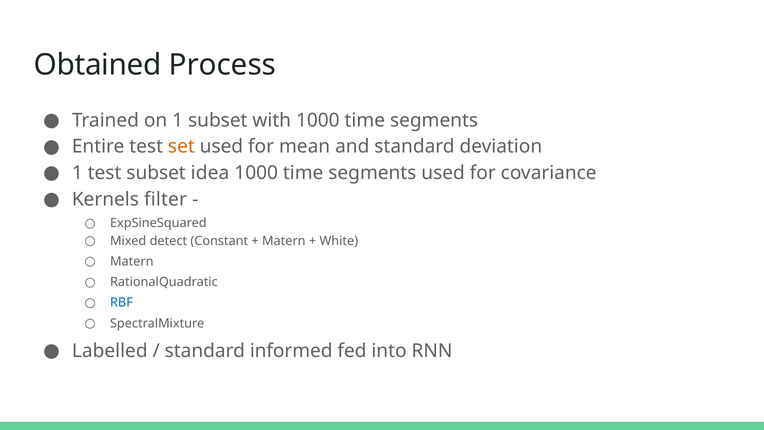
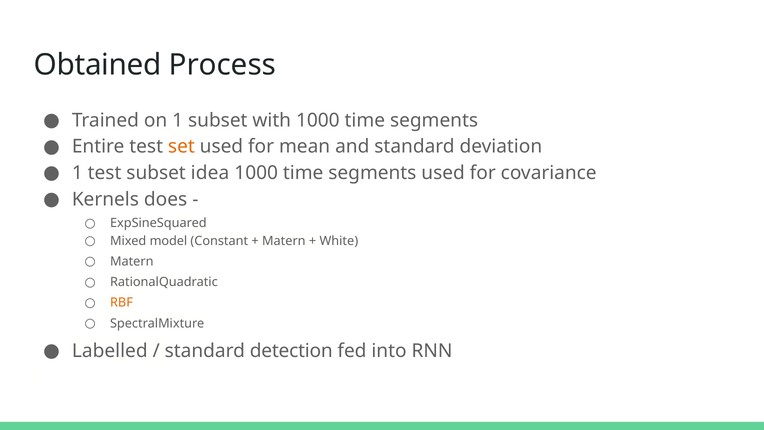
filter: filter -> does (166, 199)
detect: detect -> model (168, 241)
RBF colour: blue -> orange (121, 303)
informed: informed -> detection (291, 351)
